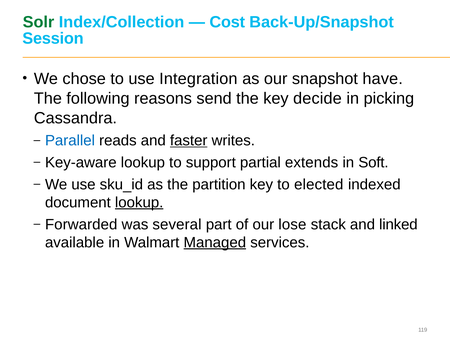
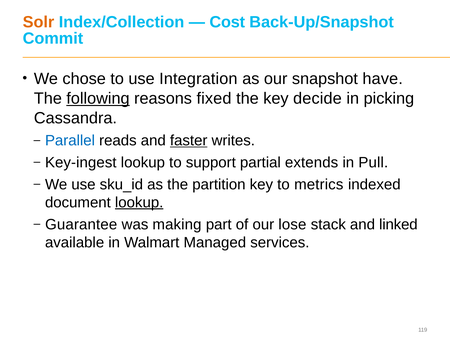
Solr colour: green -> orange (38, 22)
Session: Session -> Commit (53, 38)
following underline: none -> present (98, 98)
send: send -> fixed (214, 98)
Key-aware: Key-aware -> Key-ingest (81, 162)
Soft: Soft -> Pull (373, 162)
elected: elected -> metrics (319, 184)
Forwarded: Forwarded -> Guarantee (81, 224)
several: several -> making (177, 224)
Managed underline: present -> none (215, 242)
